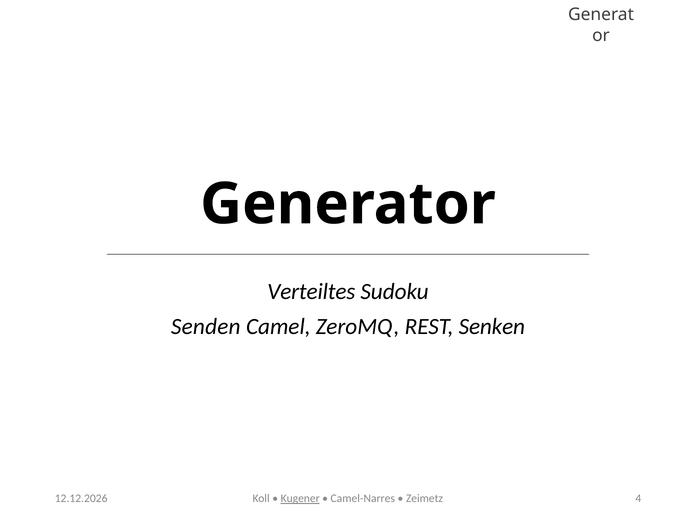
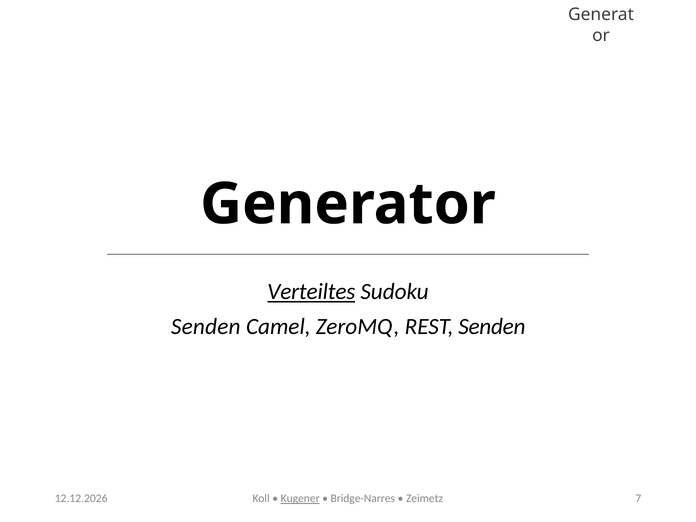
Verteiltes underline: none -> present (311, 292)
REST Senken: Senken -> Senden (492, 327)
4: 4 -> 7 (638, 498)
Camel-Narres: Camel-Narres -> Bridge-Narres (363, 499)
